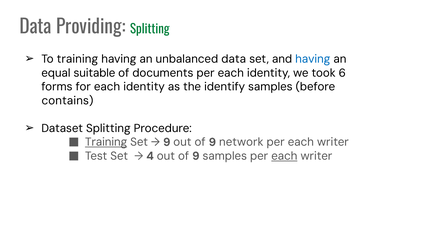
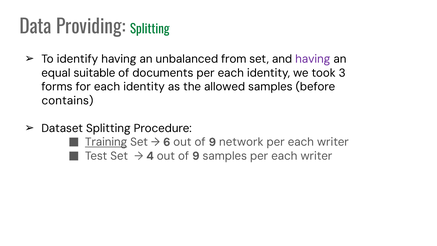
To training: training -> identify (77, 59)
unbalanced data: data -> from (234, 59)
having colour: blue -> purple (313, 59)
6: 6 -> 3 (342, 73)
identify: identify -> allowed (225, 87)
9: 9 -> 6 (167, 142)
each underline: present -> none (284, 156)
